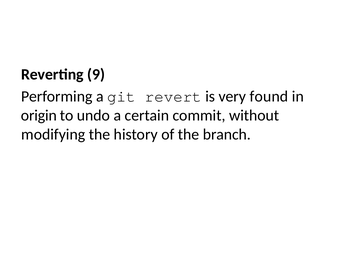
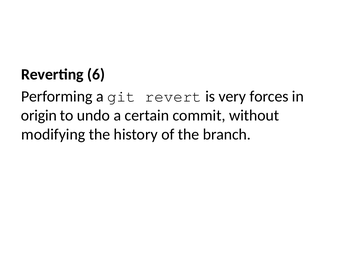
9: 9 -> 6 (96, 74)
found: found -> forces (269, 96)
